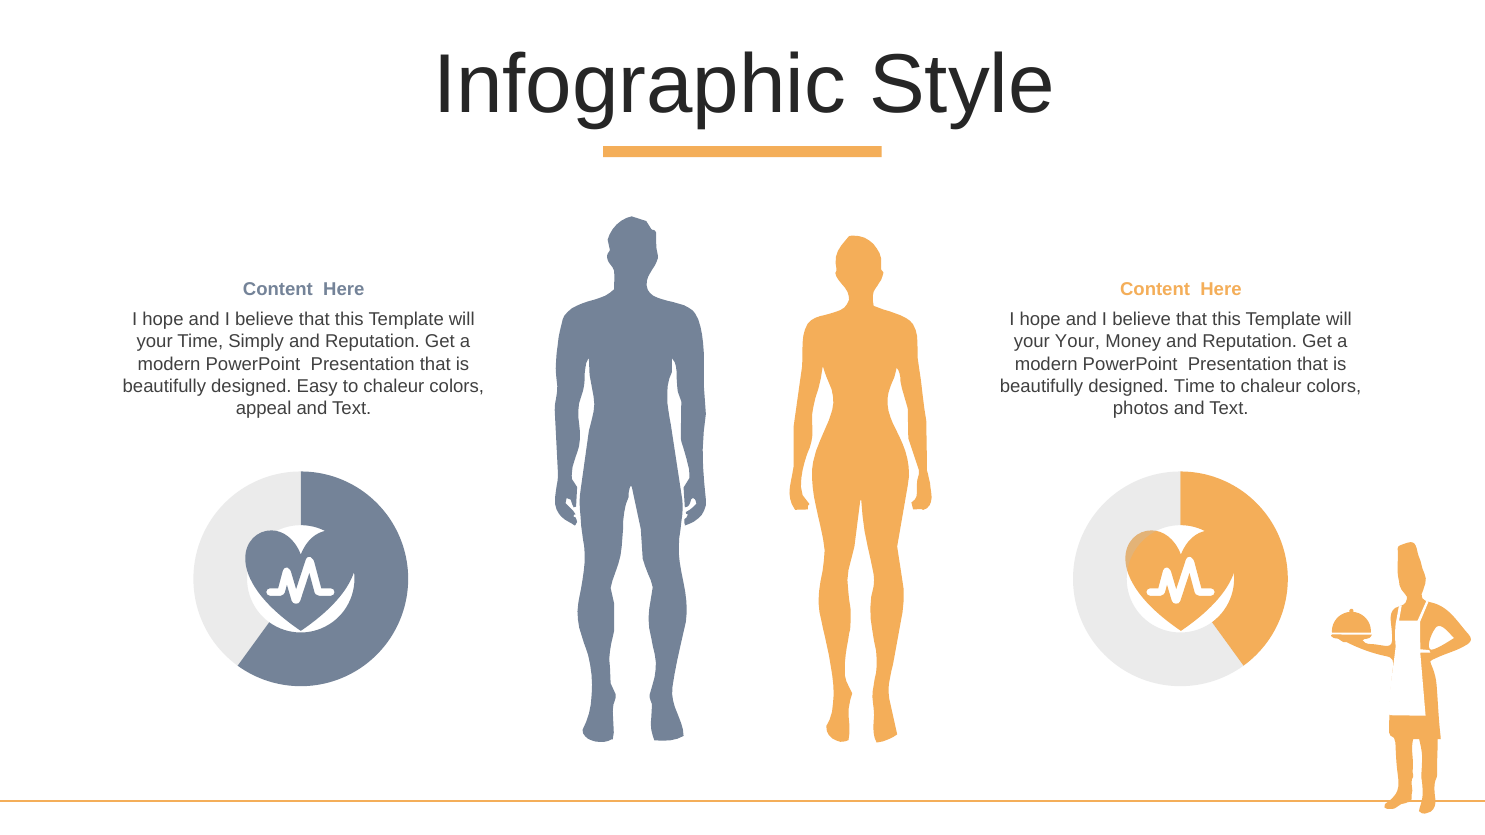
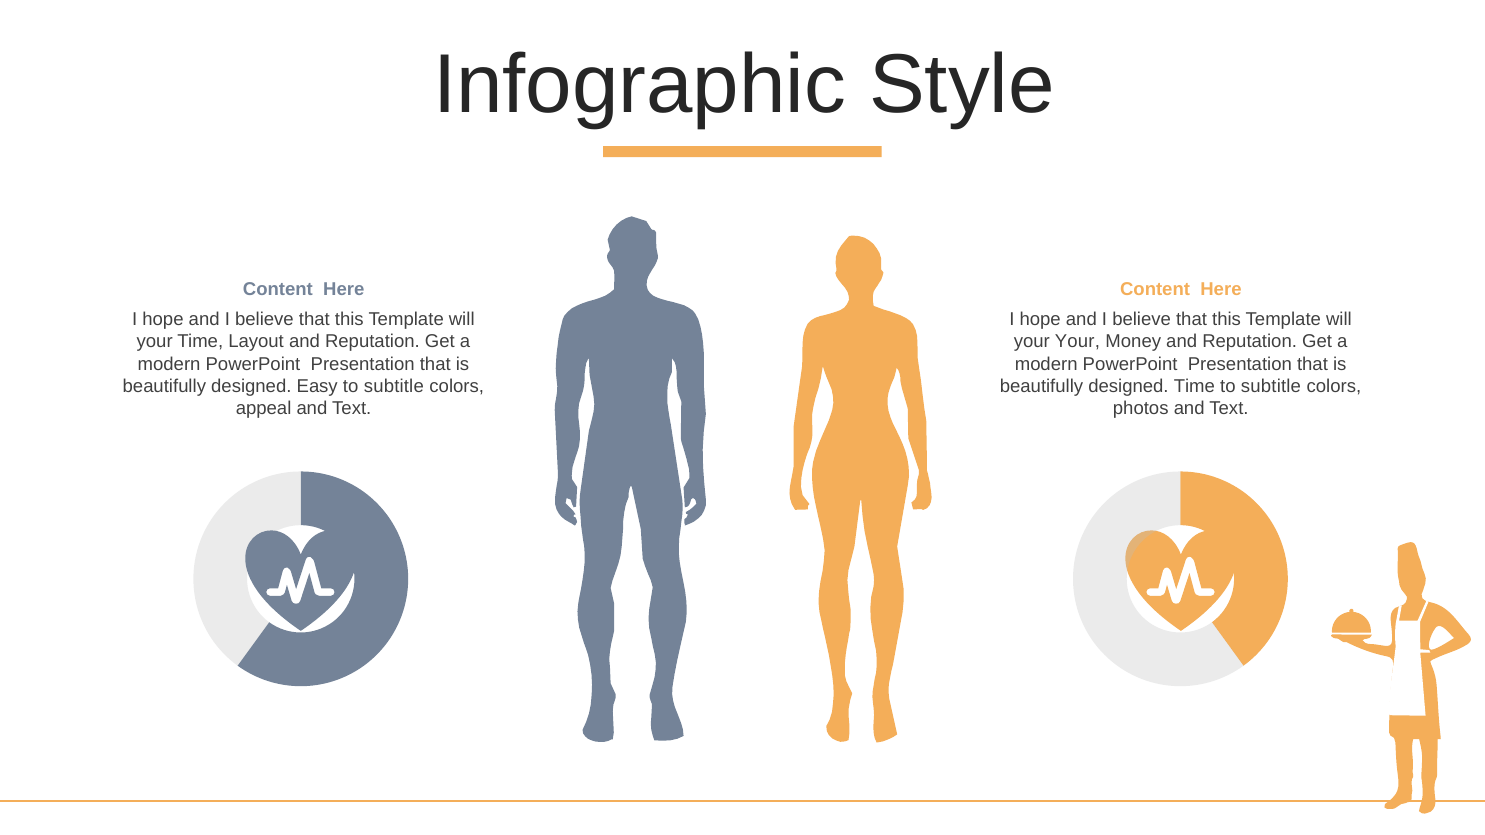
Simply: Simply -> Layout (256, 342)
Easy to chaleur: chaleur -> subtitle (394, 387)
chaleur: chaleur -> subtitle (1271, 387)
